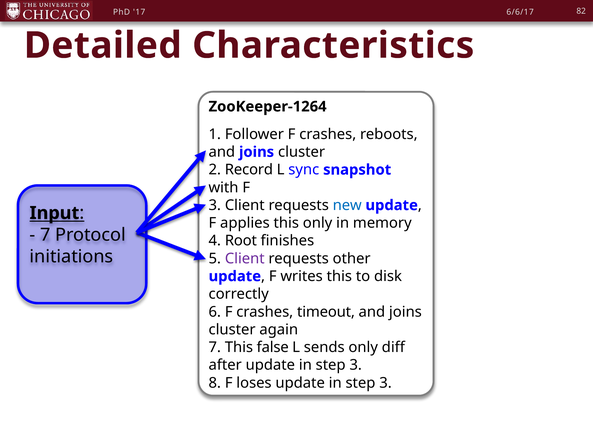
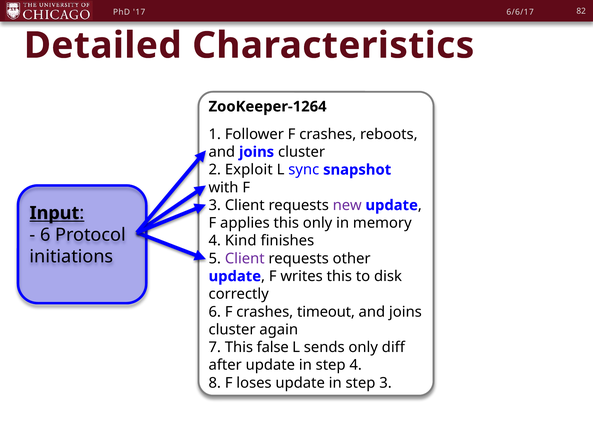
Record: Record -> Exploit (249, 170)
new colour: blue -> purple (347, 206)
7: 7 -> 6 (45, 235)
Root: Root -> Kind (241, 241)
3: 3 -> 4 (356, 366)
